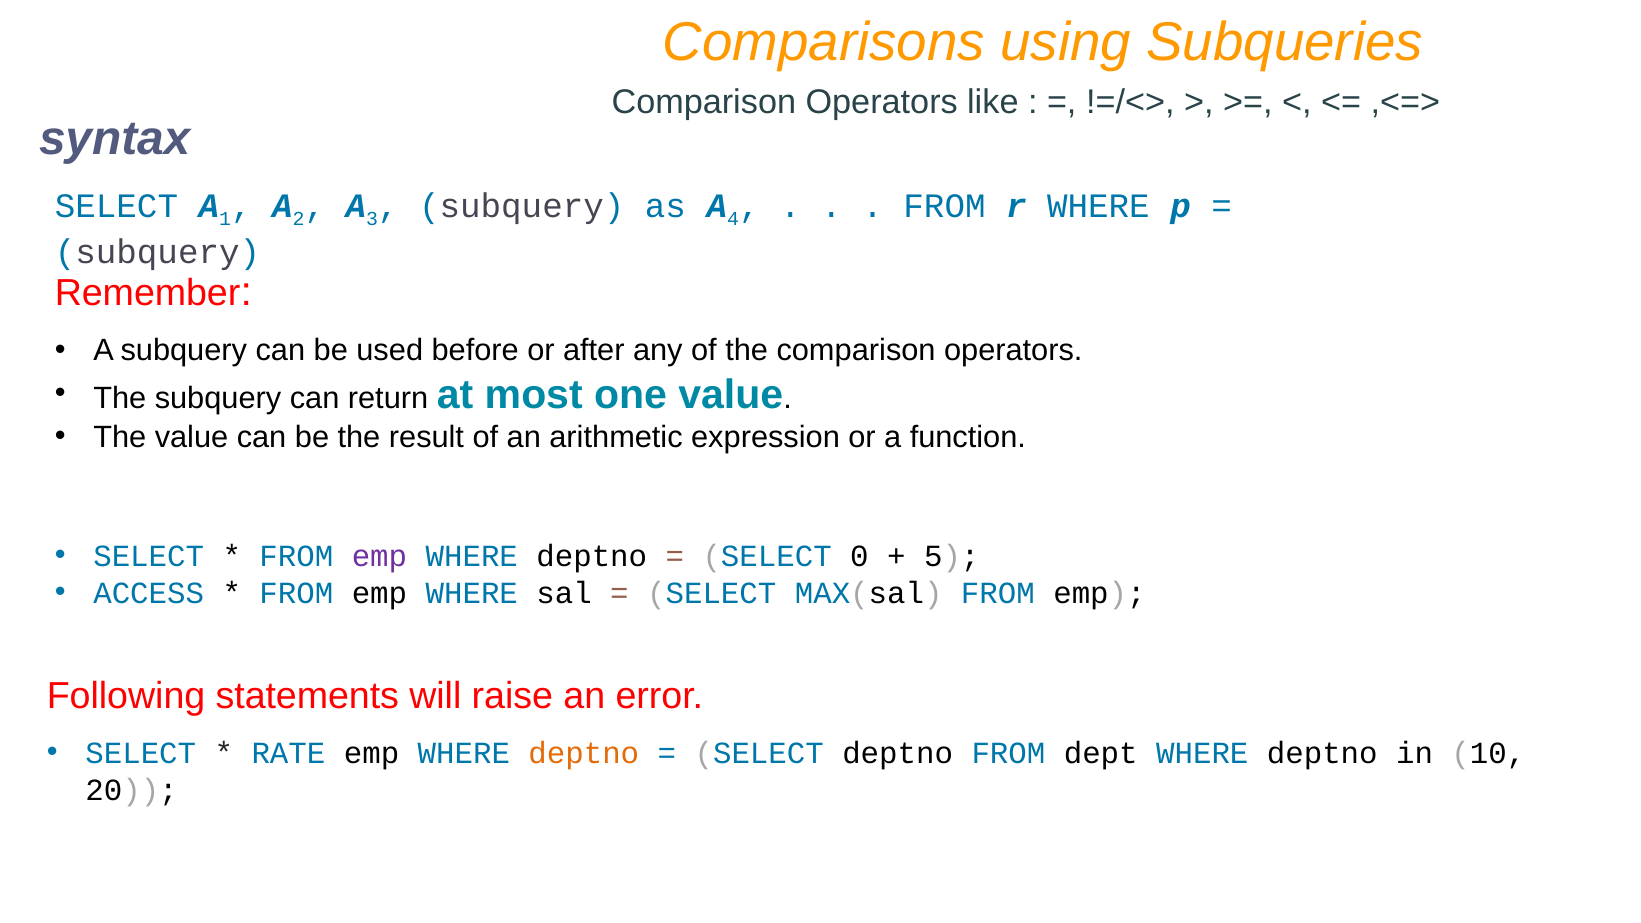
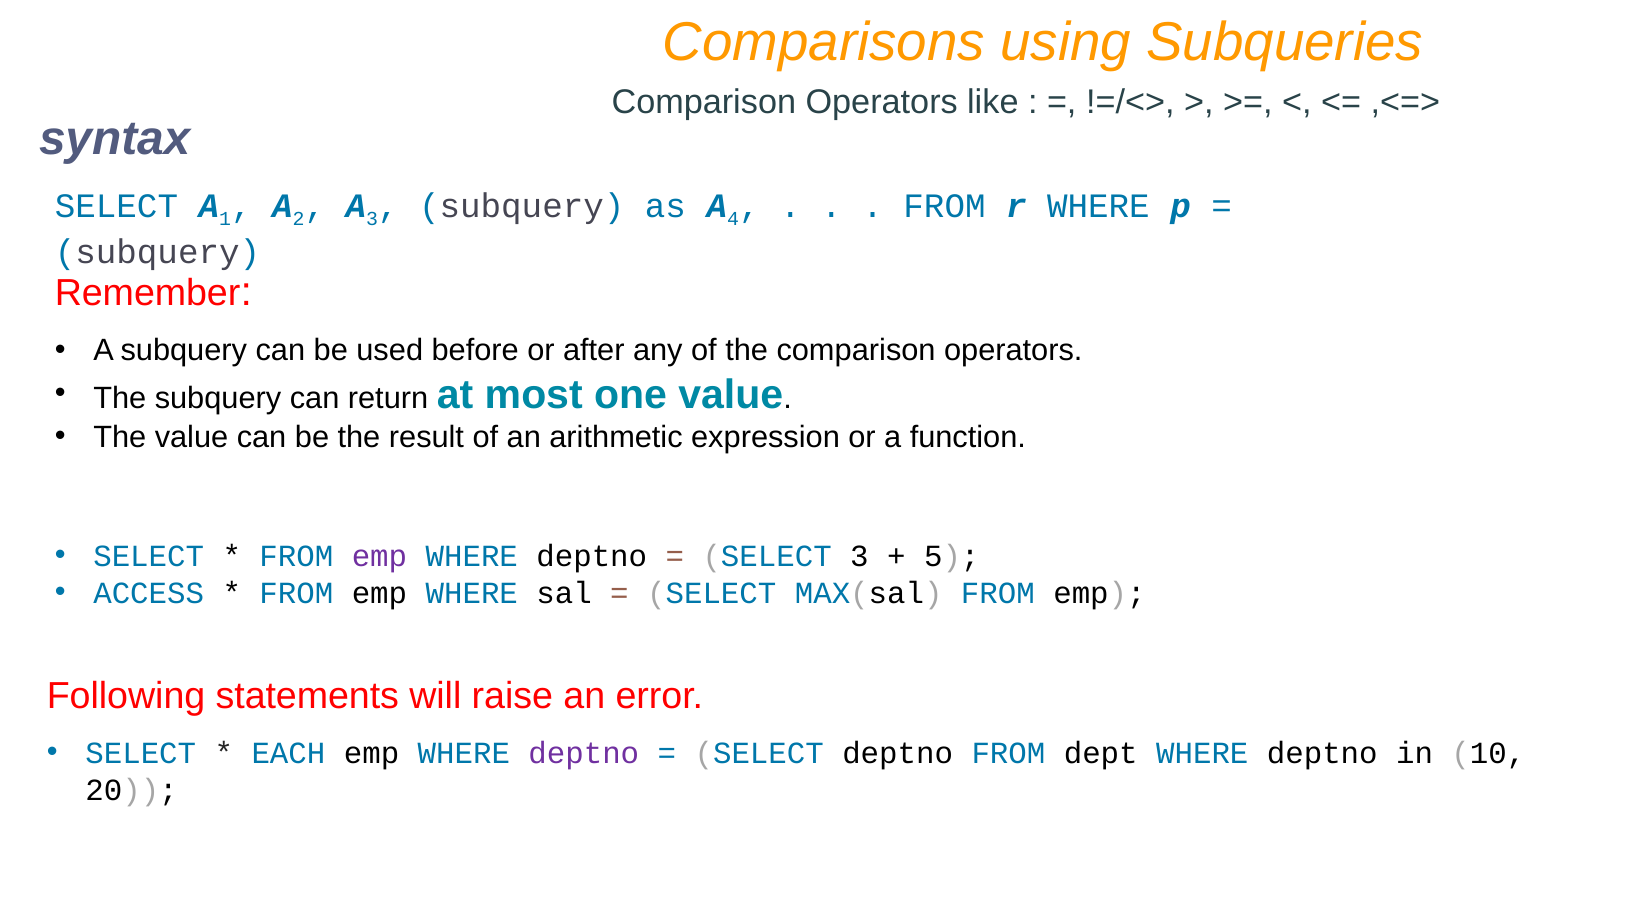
SELECT 0: 0 -> 3 (859, 556)
RATE: RATE -> EACH (288, 754)
deptno colour: orange -> purple (584, 754)
